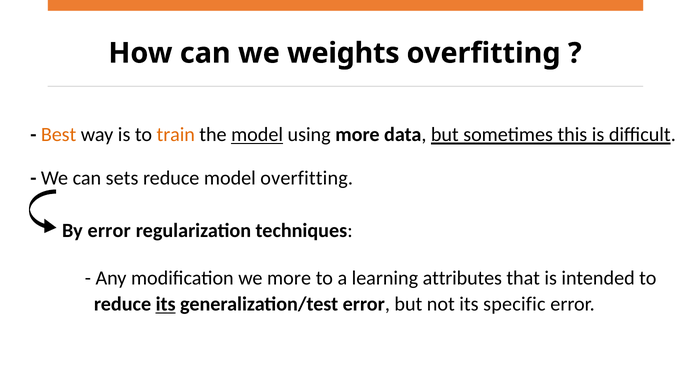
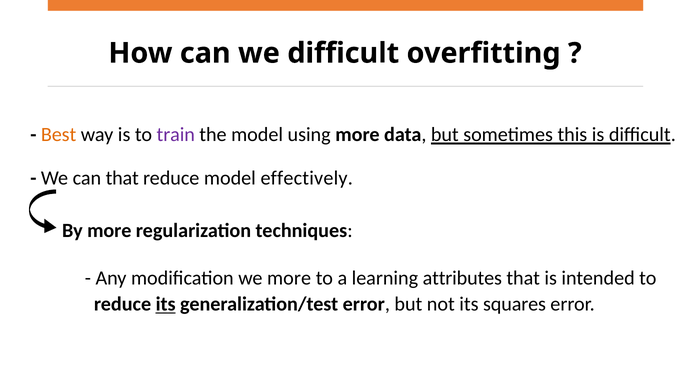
we weights: weights -> difficult (343, 53)
train colour: orange -> purple (176, 135)
model underline: present -> none (257, 135)
can sets: sets -> that (122, 178)
model overfitting: overfitting -> effectively (307, 178)
By error: error -> more (109, 230)
specific: specific -> squares (515, 304)
